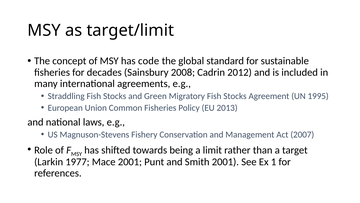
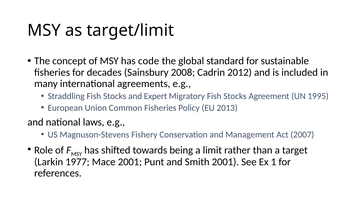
Green: Green -> Expert (155, 96)
